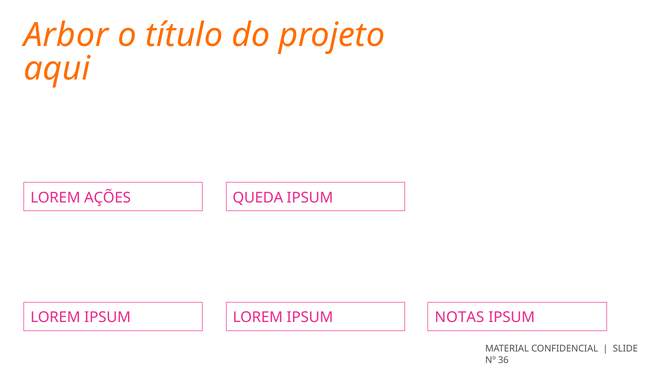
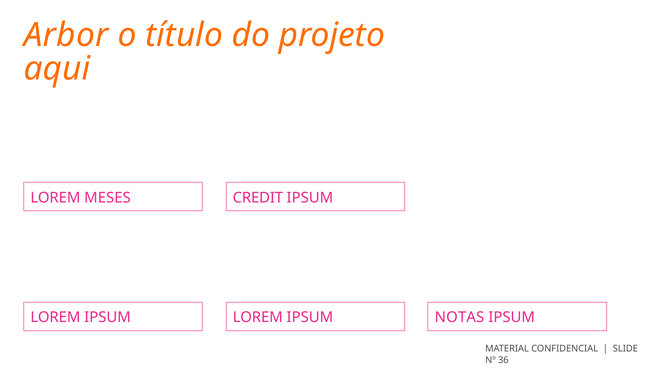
AÇÕES: AÇÕES -> MESES (108, 198)
QUEDA: QUEDA -> CREDIT (258, 198)
